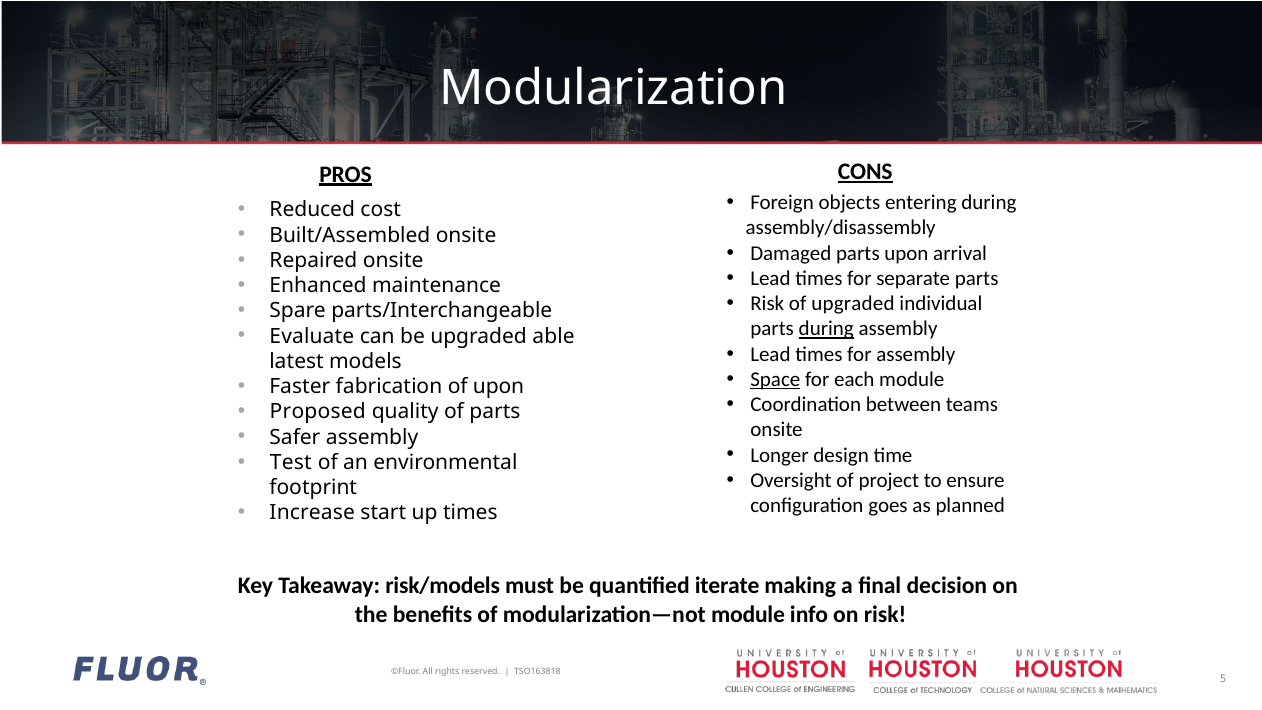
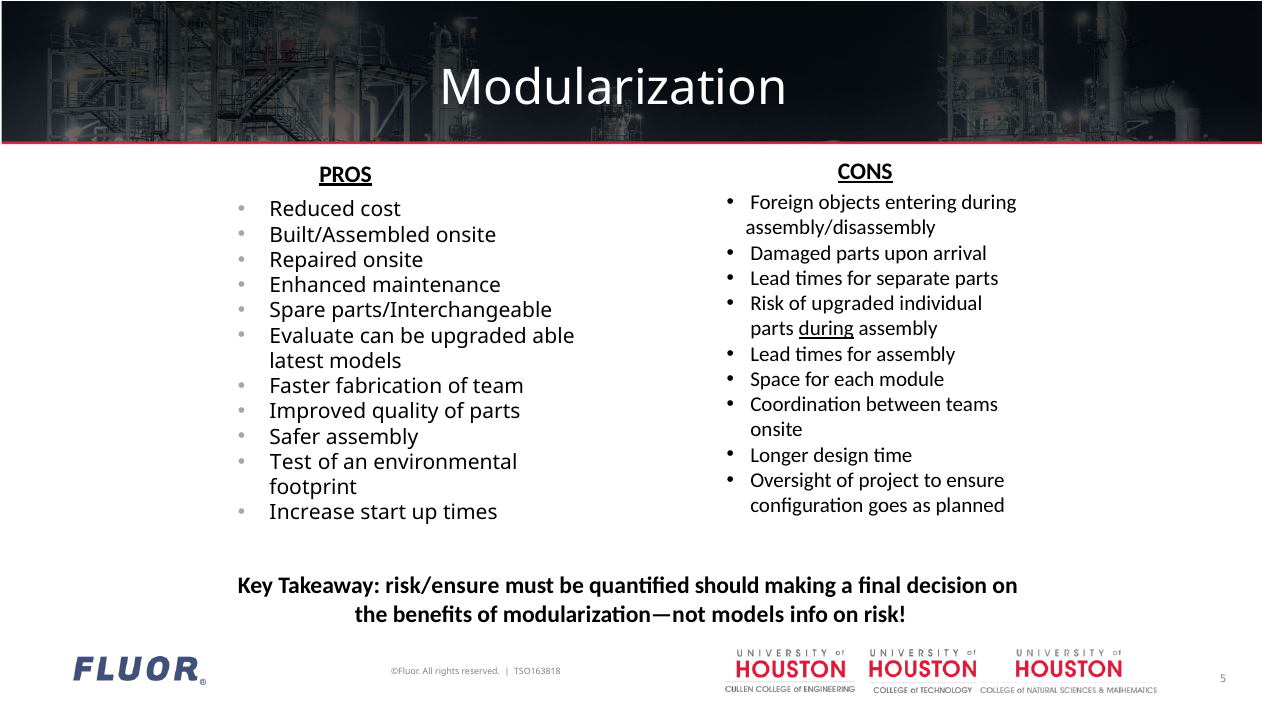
Space underline: present -> none (775, 379)
of upon: upon -> team (498, 387)
Proposed: Proposed -> Improved (318, 412)
risk/models: risk/models -> risk/ensure (442, 586)
iterate: iterate -> should (727, 586)
modularization—not module: module -> models (748, 614)
